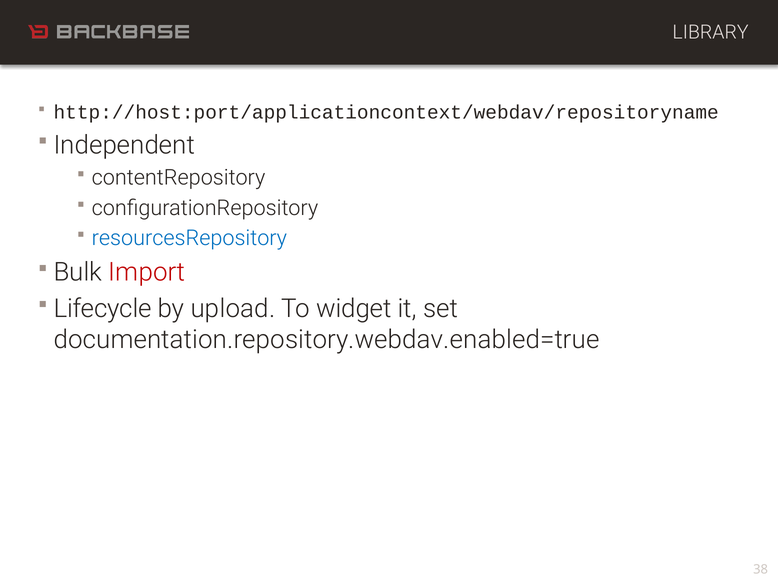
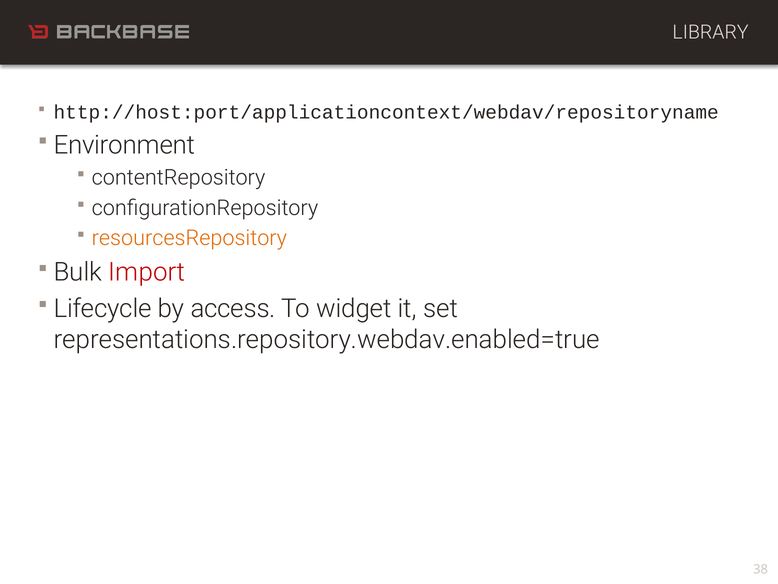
Independent: Independent -> Environment (124, 145)
resourcesRepository colour: blue -> orange (189, 238)
upload: upload -> access (233, 308)
documentation.repository.webdav.enabled=true: documentation.repository.webdav.enabled=true -> representations.repository.webdav.enabled=true (327, 340)
